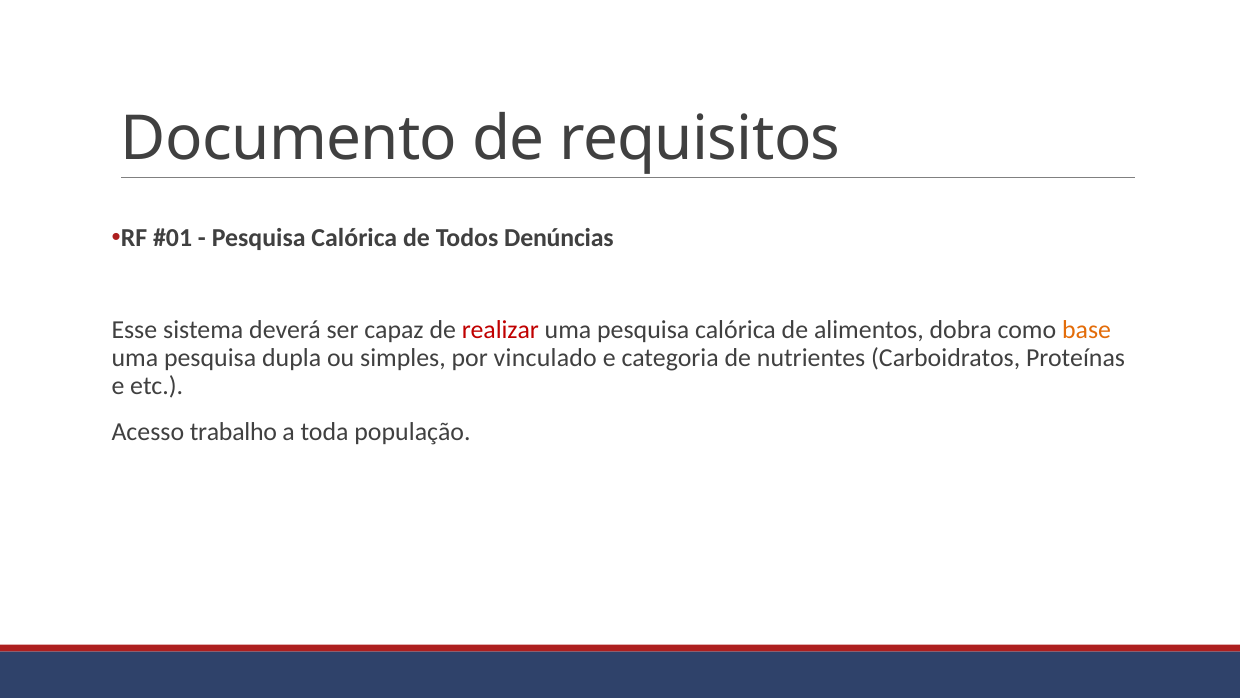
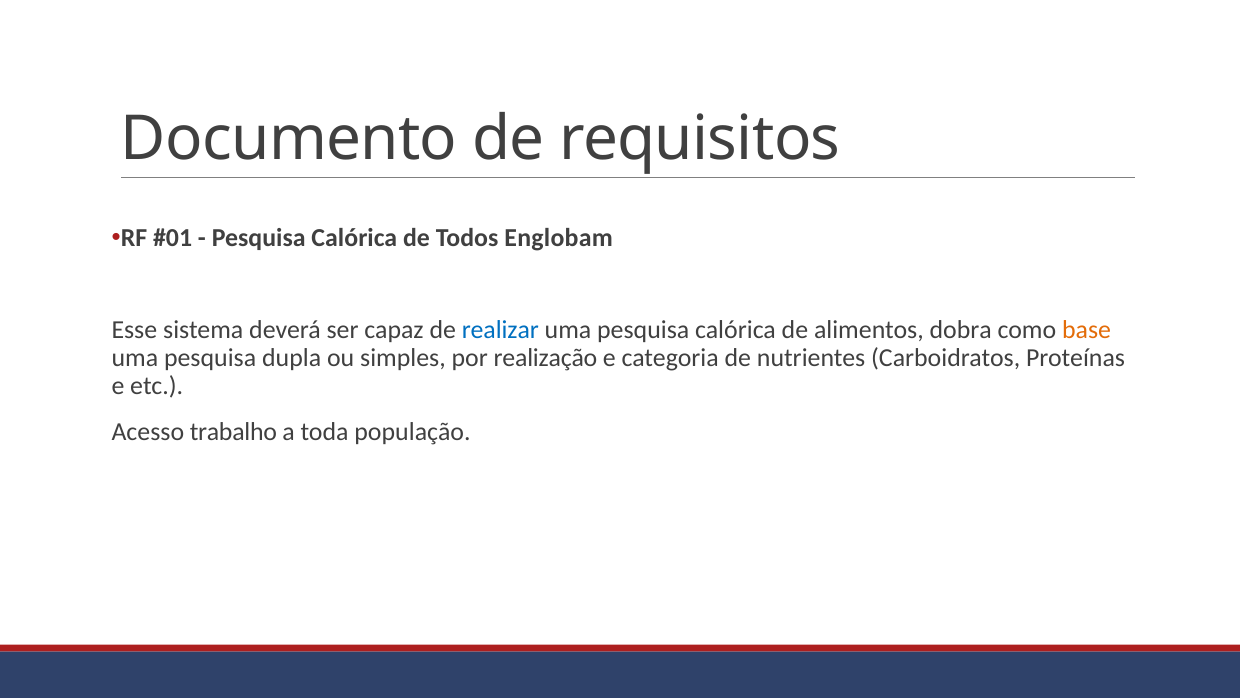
Denúncias: Denúncias -> Englobam (559, 237)
realizar colour: red -> blue (500, 329)
vinculado: vinculado -> realização (545, 357)
